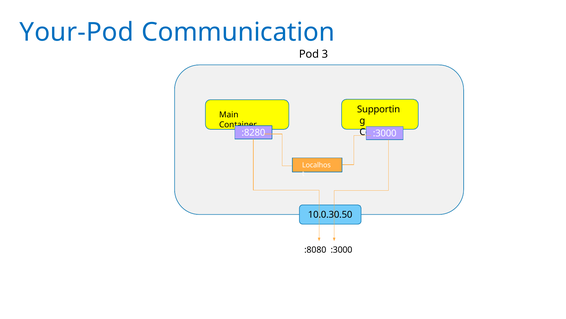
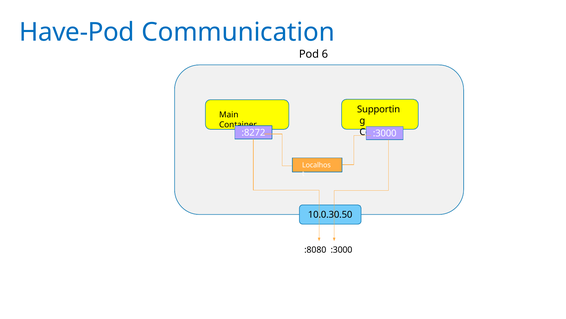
Your-Pod: Your-Pod -> Have-Pod (77, 32)
3: 3 -> 6 (325, 54)
:8280: :8280 -> :8272 (253, 132)
